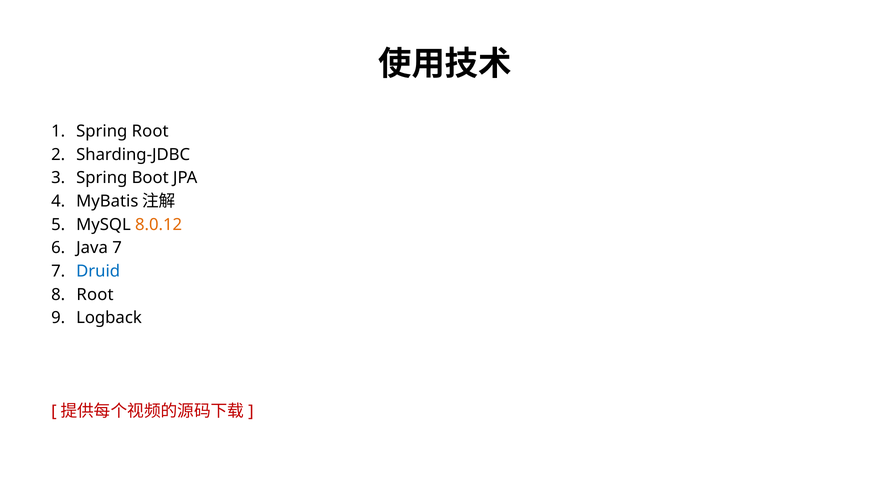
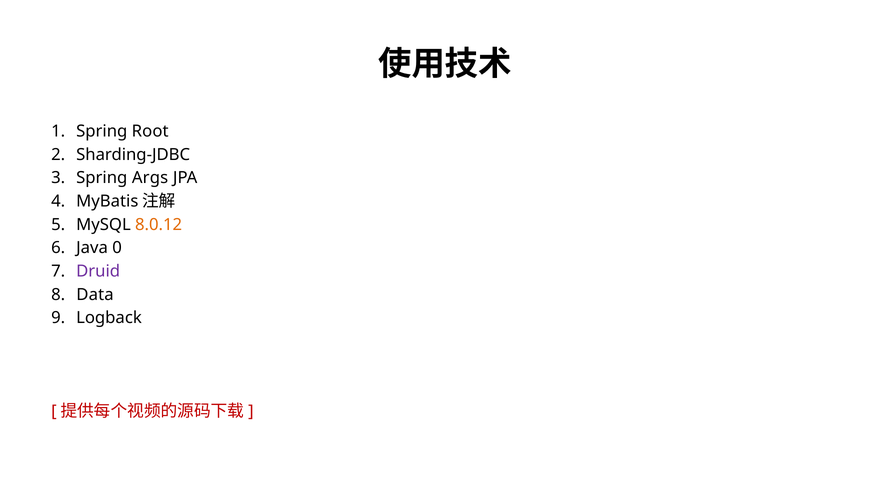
Boot: Boot -> Args (150, 178)
Java 7: 7 -> 0 (117, 248)
Druid colour: blue -> purple (98, 272)
8 Root: Root -> Data (95, 295)
